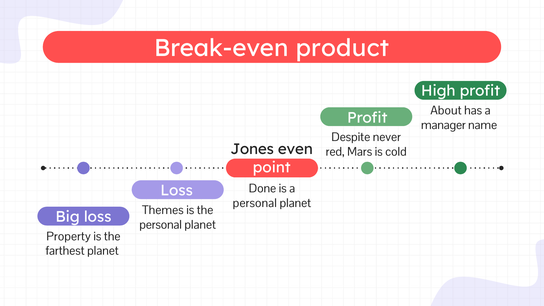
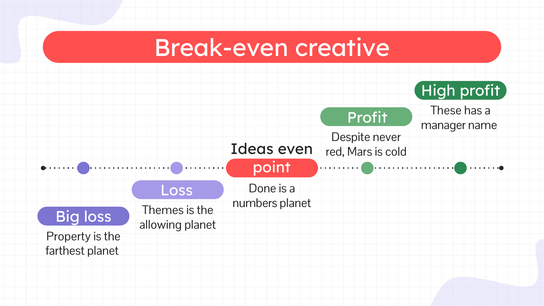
product: product -> creative (343, 48)
About: About -> These (446, 111)
Jones: Jones -> Ideas (252, 149)
personal: personal -> numbers (255, 203)
personal: personal -> allowing (161, 225)
